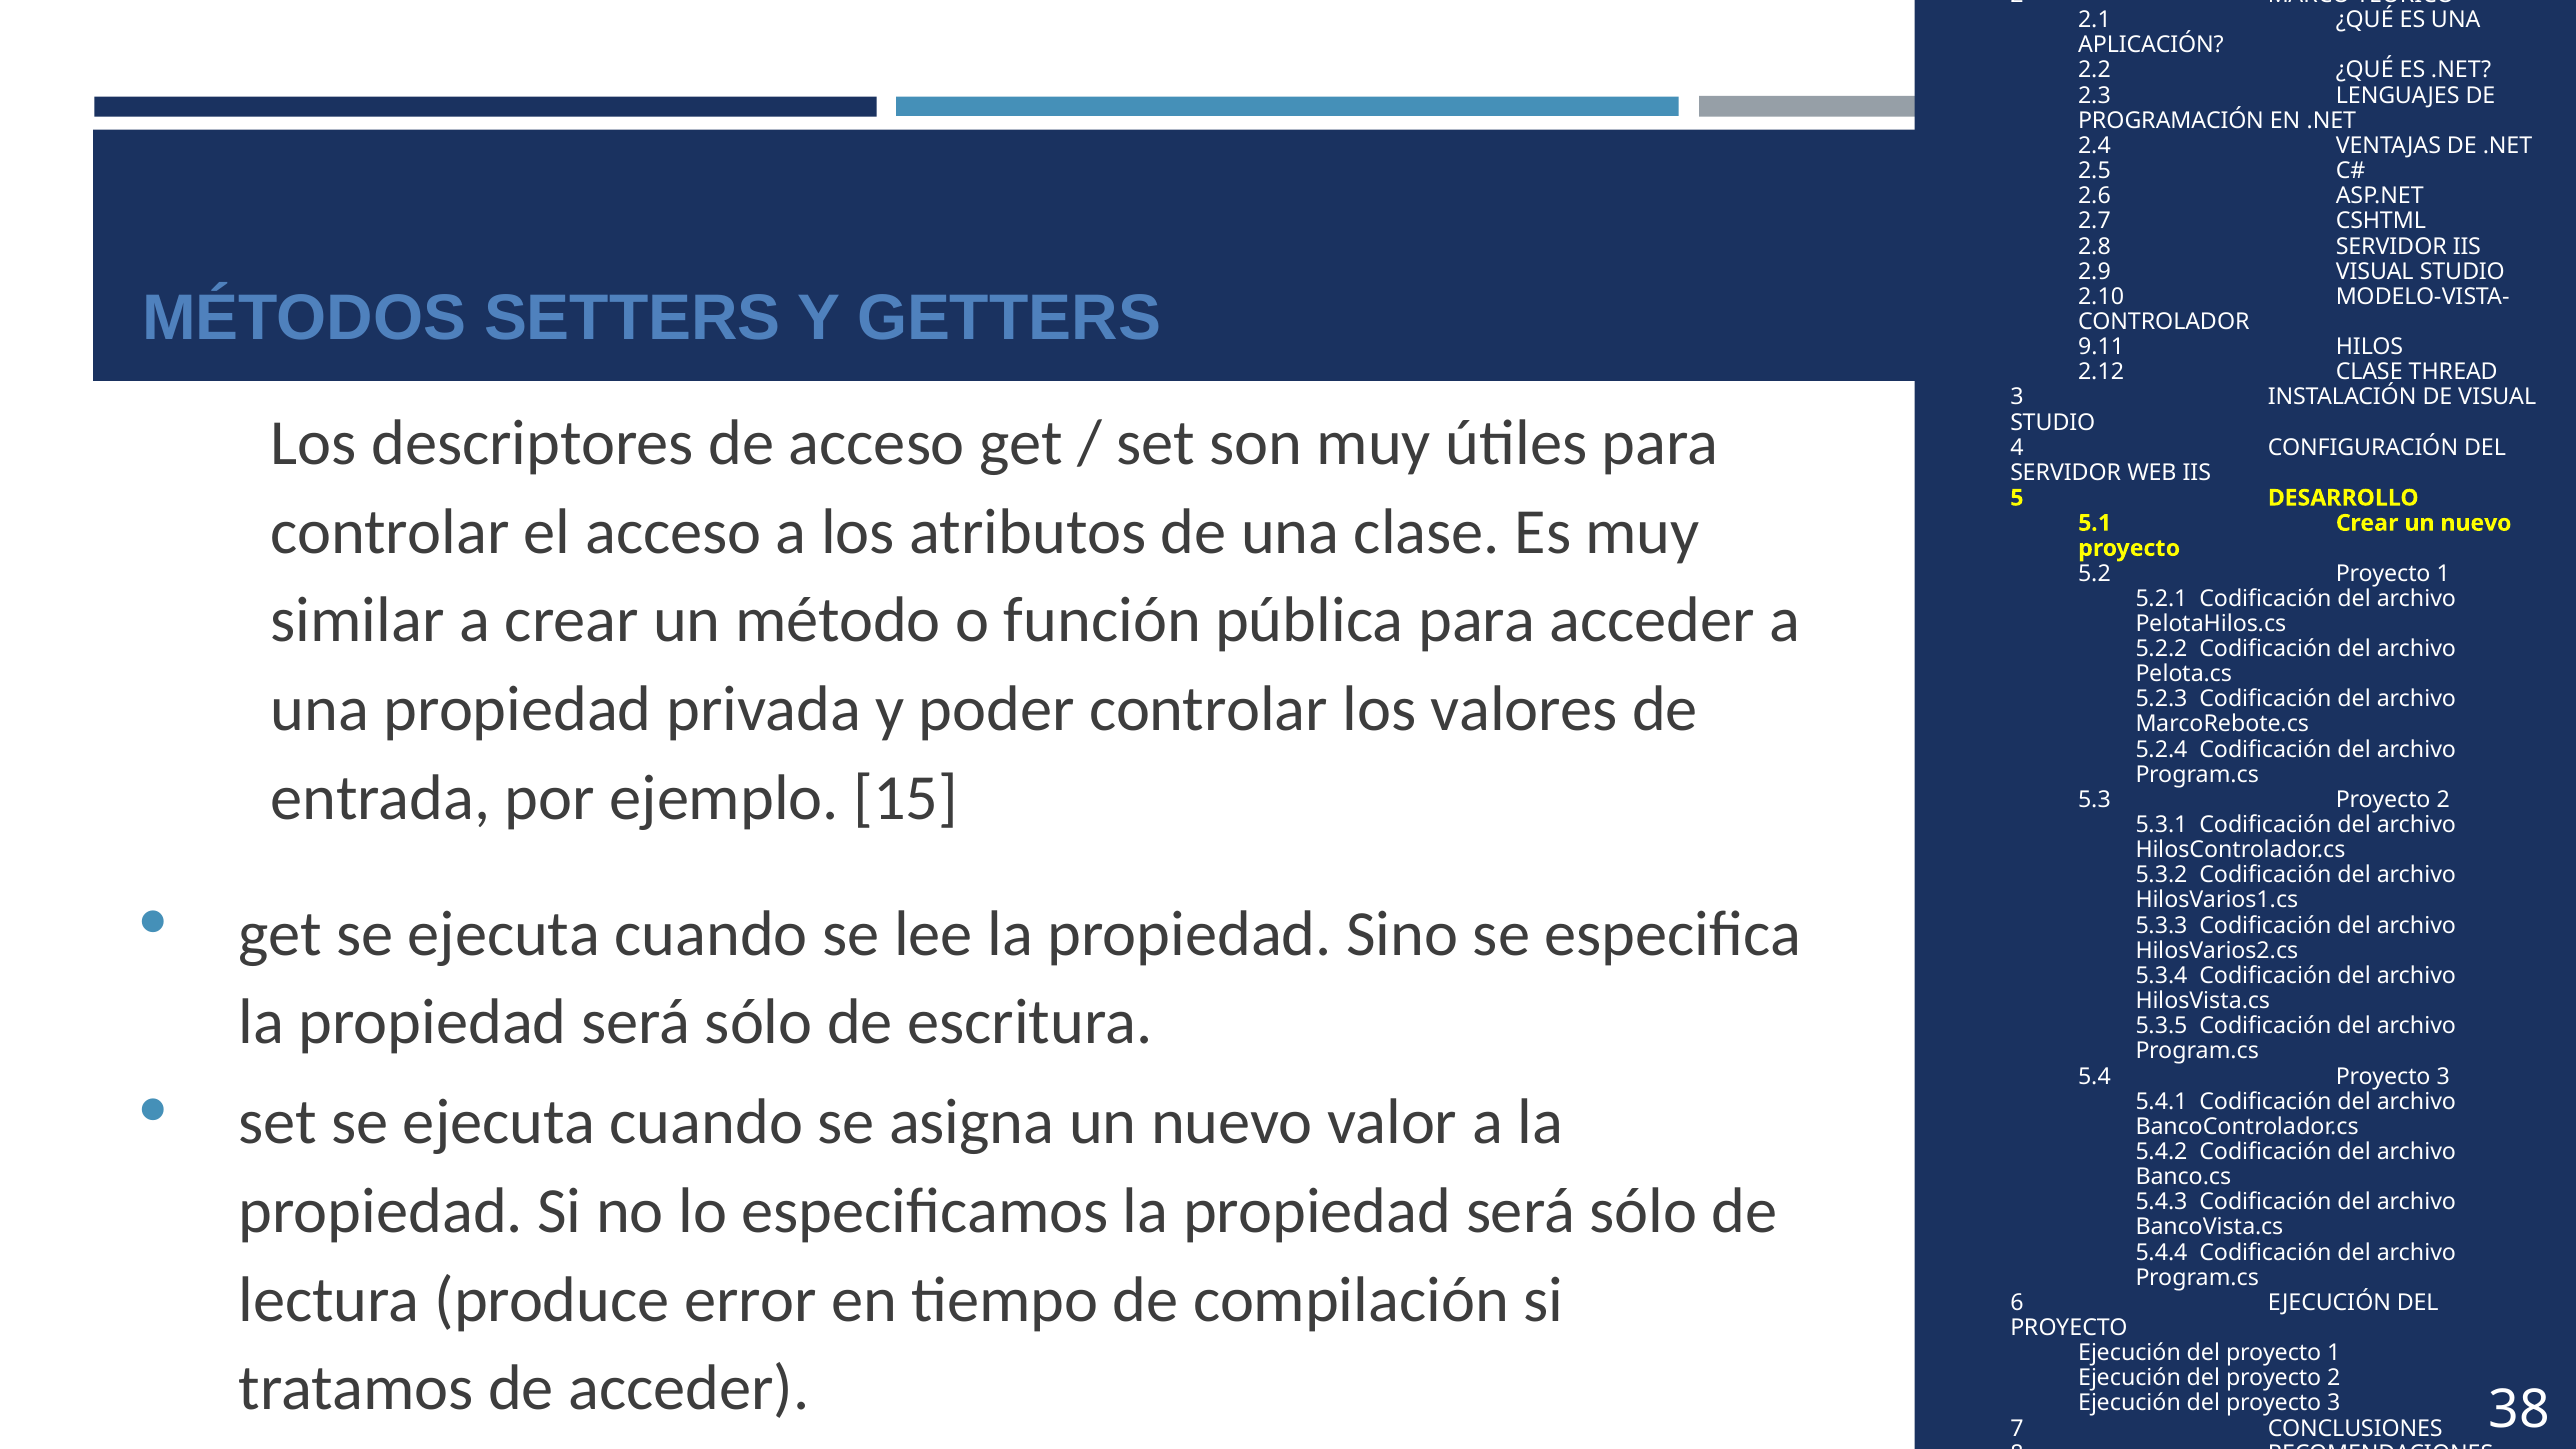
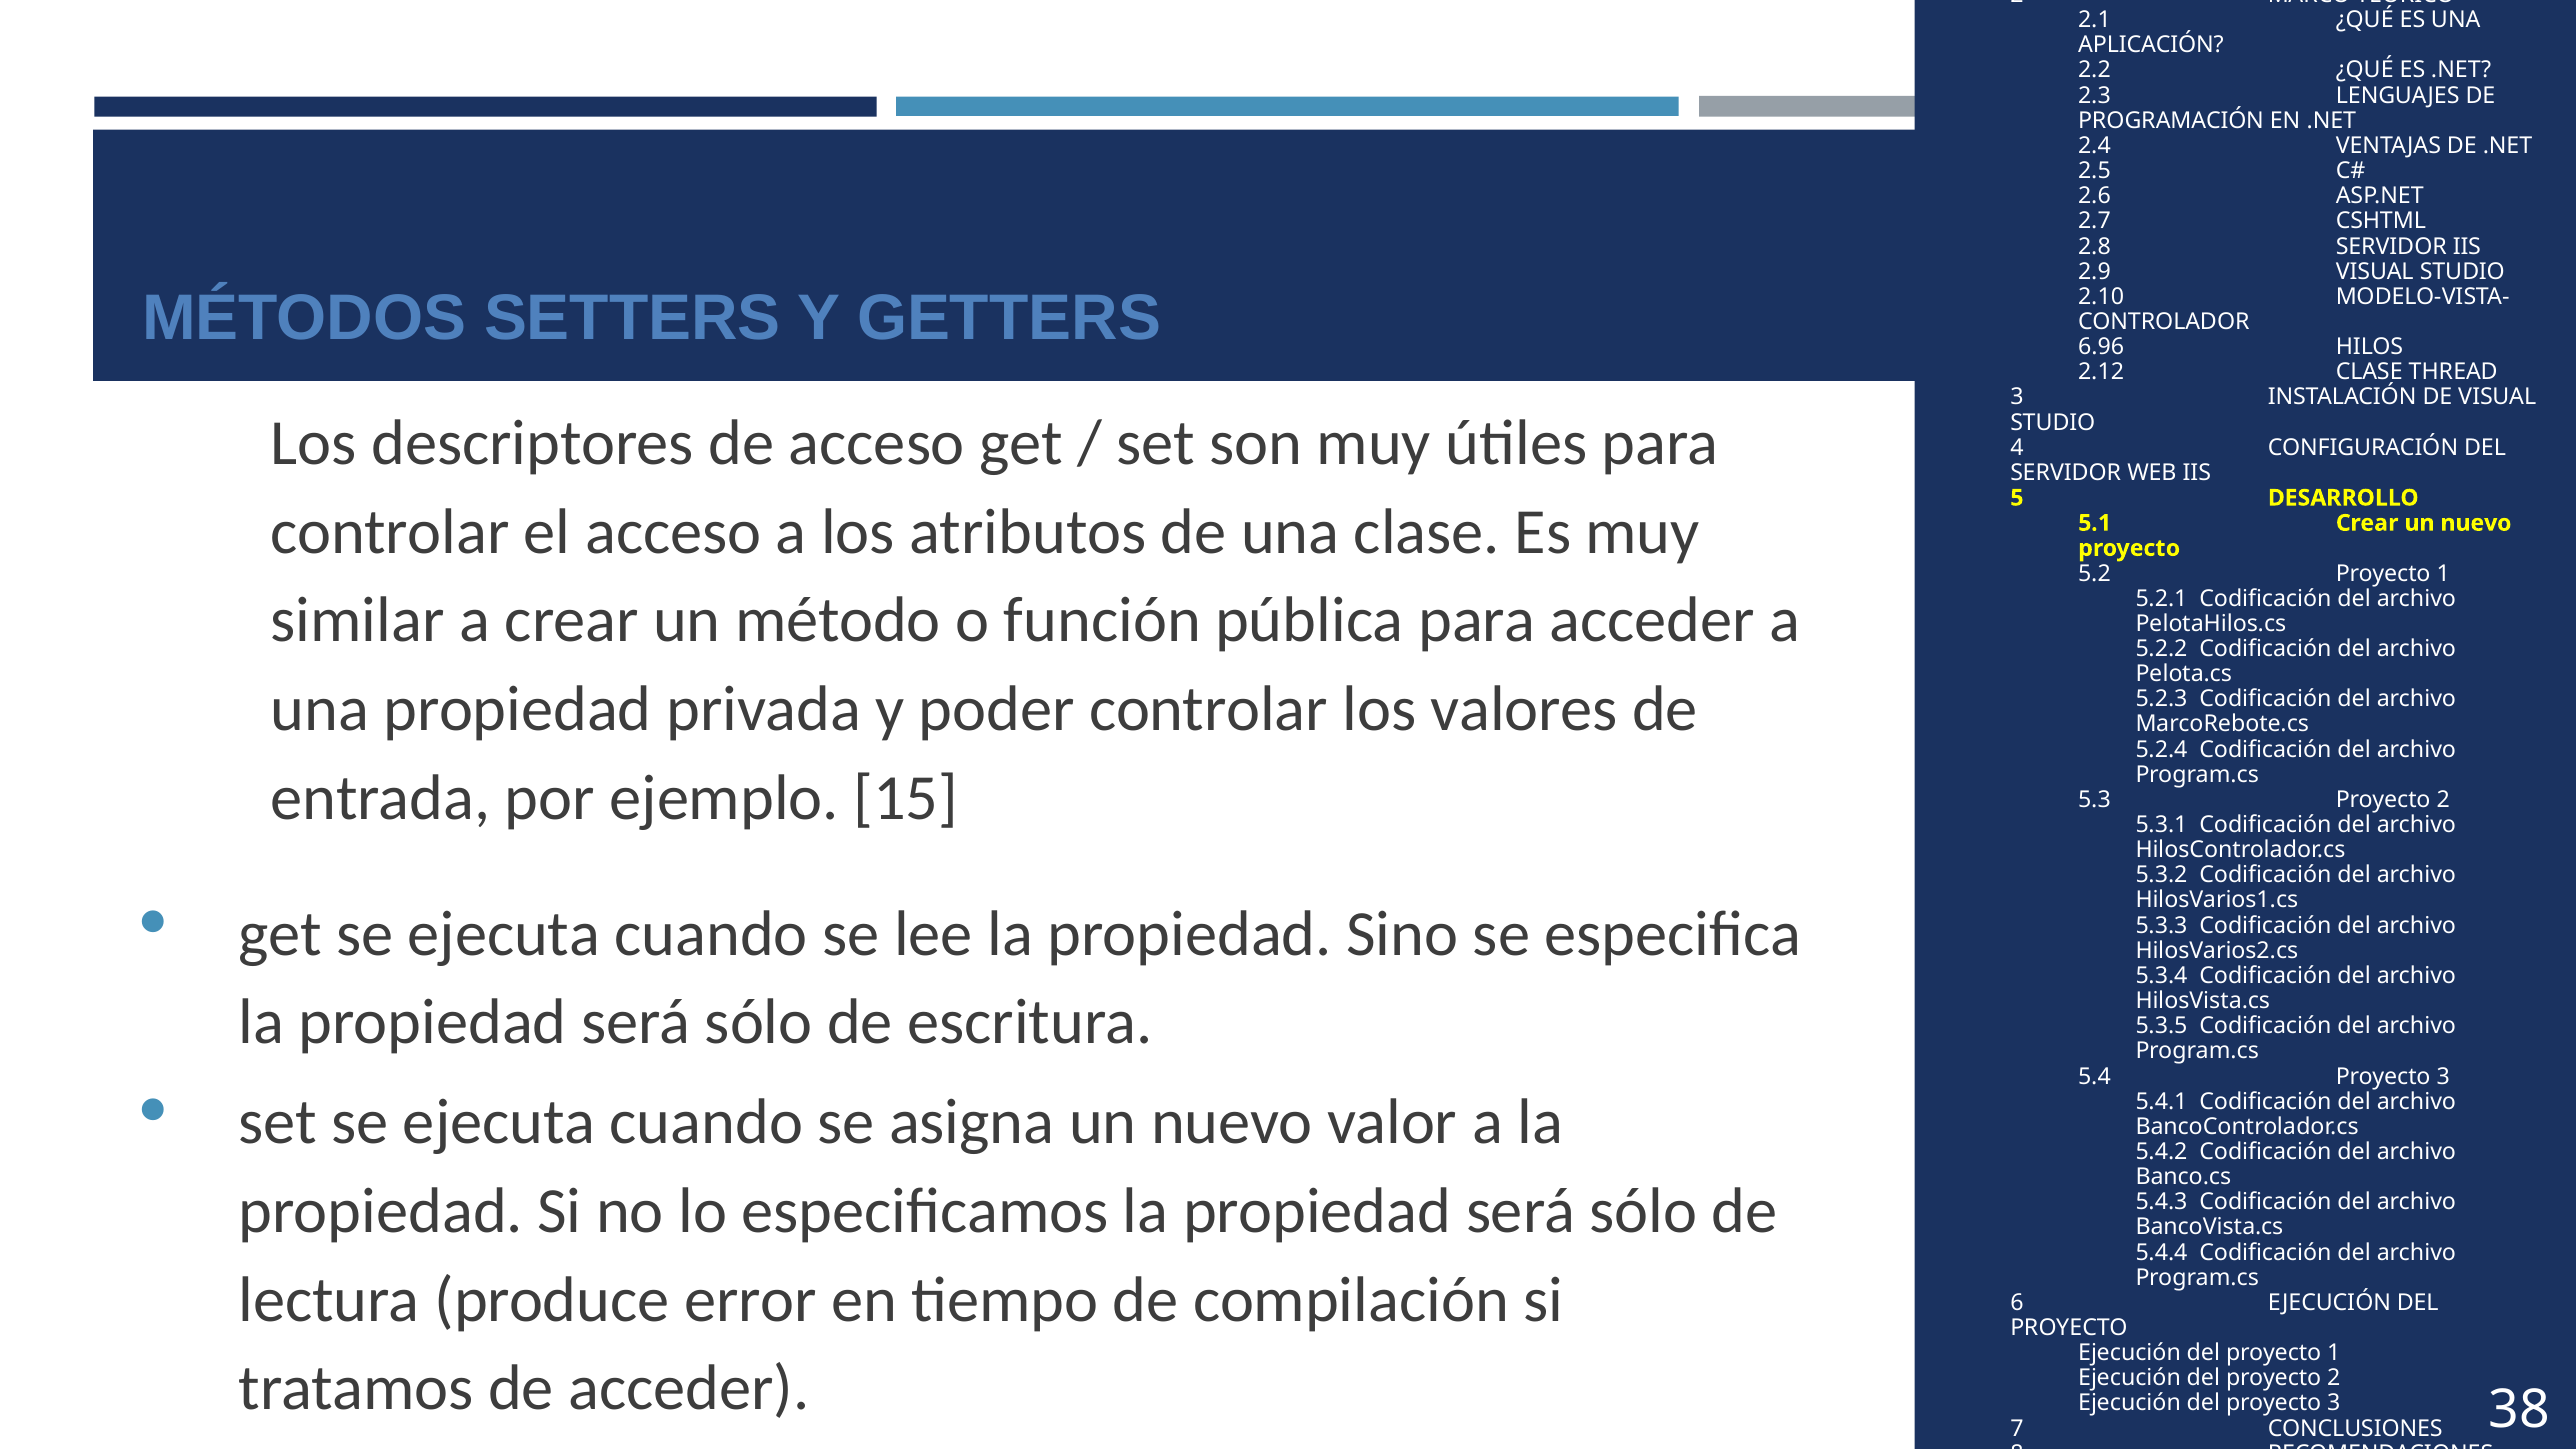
9.11: 9.11 -> 6.96 (2101, 347)
